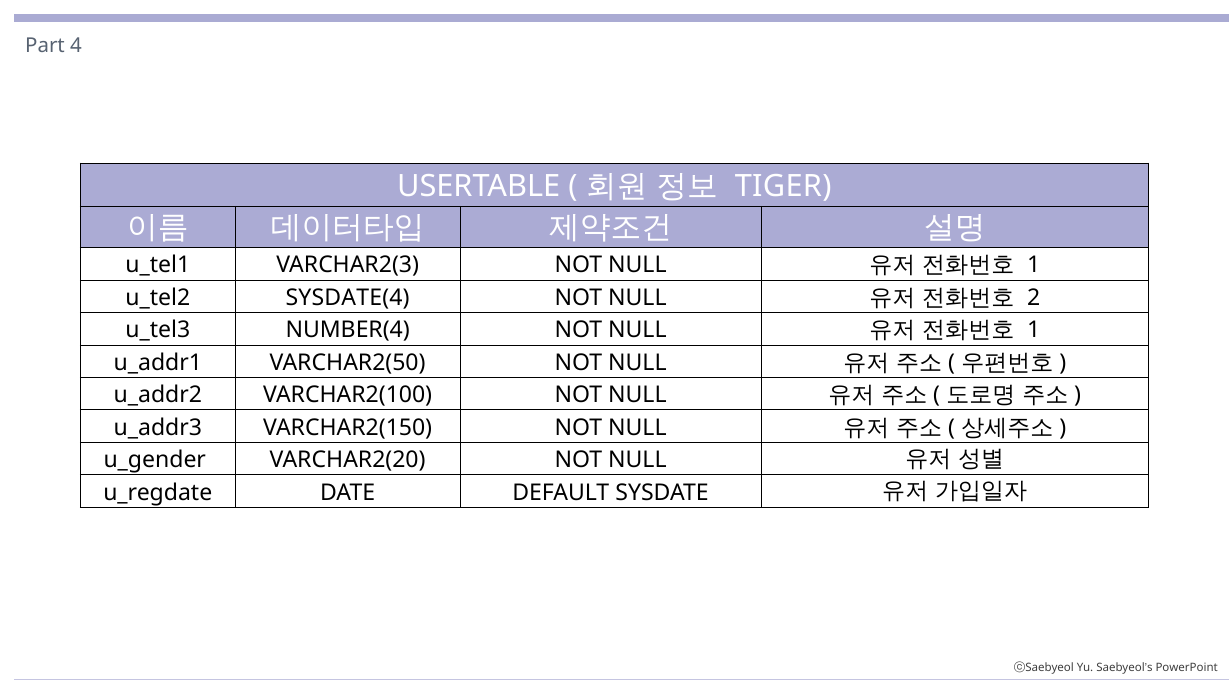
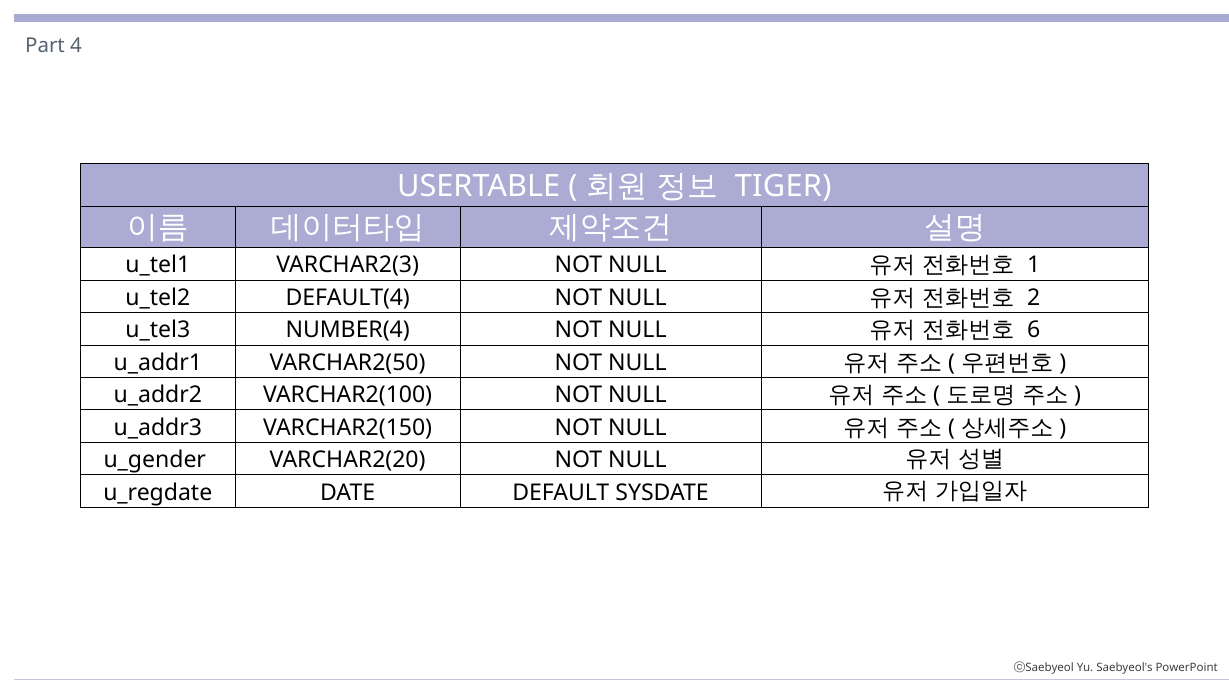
SYSDATE(4: SYSDATE(4 -> DEFAULT(4 (348, 298)
1: 1 -> 6 (1034, 330)
